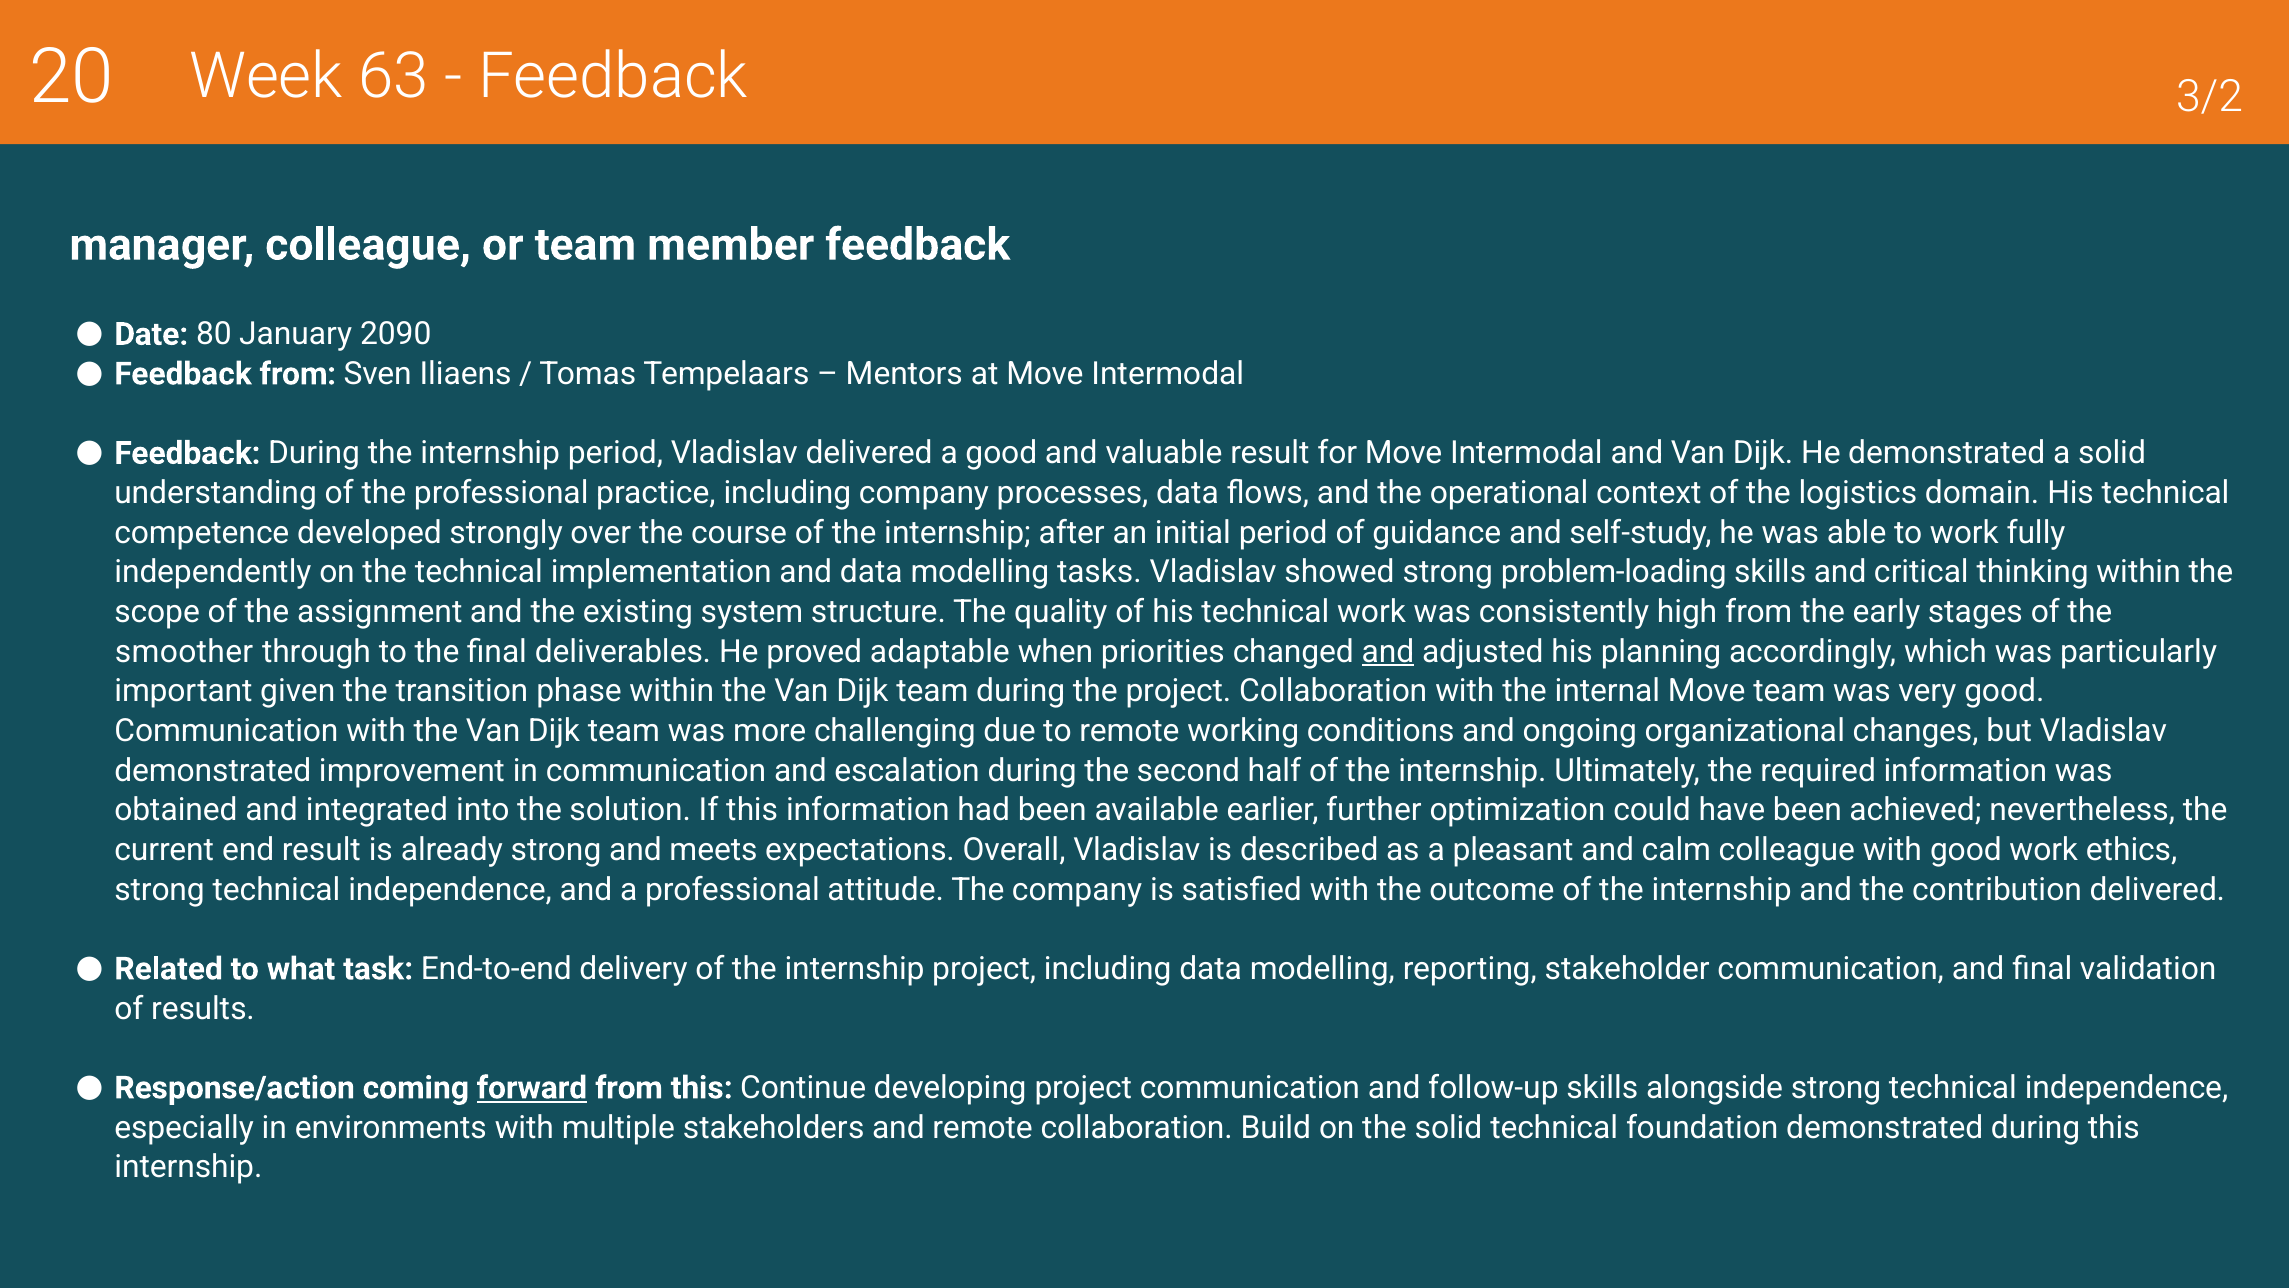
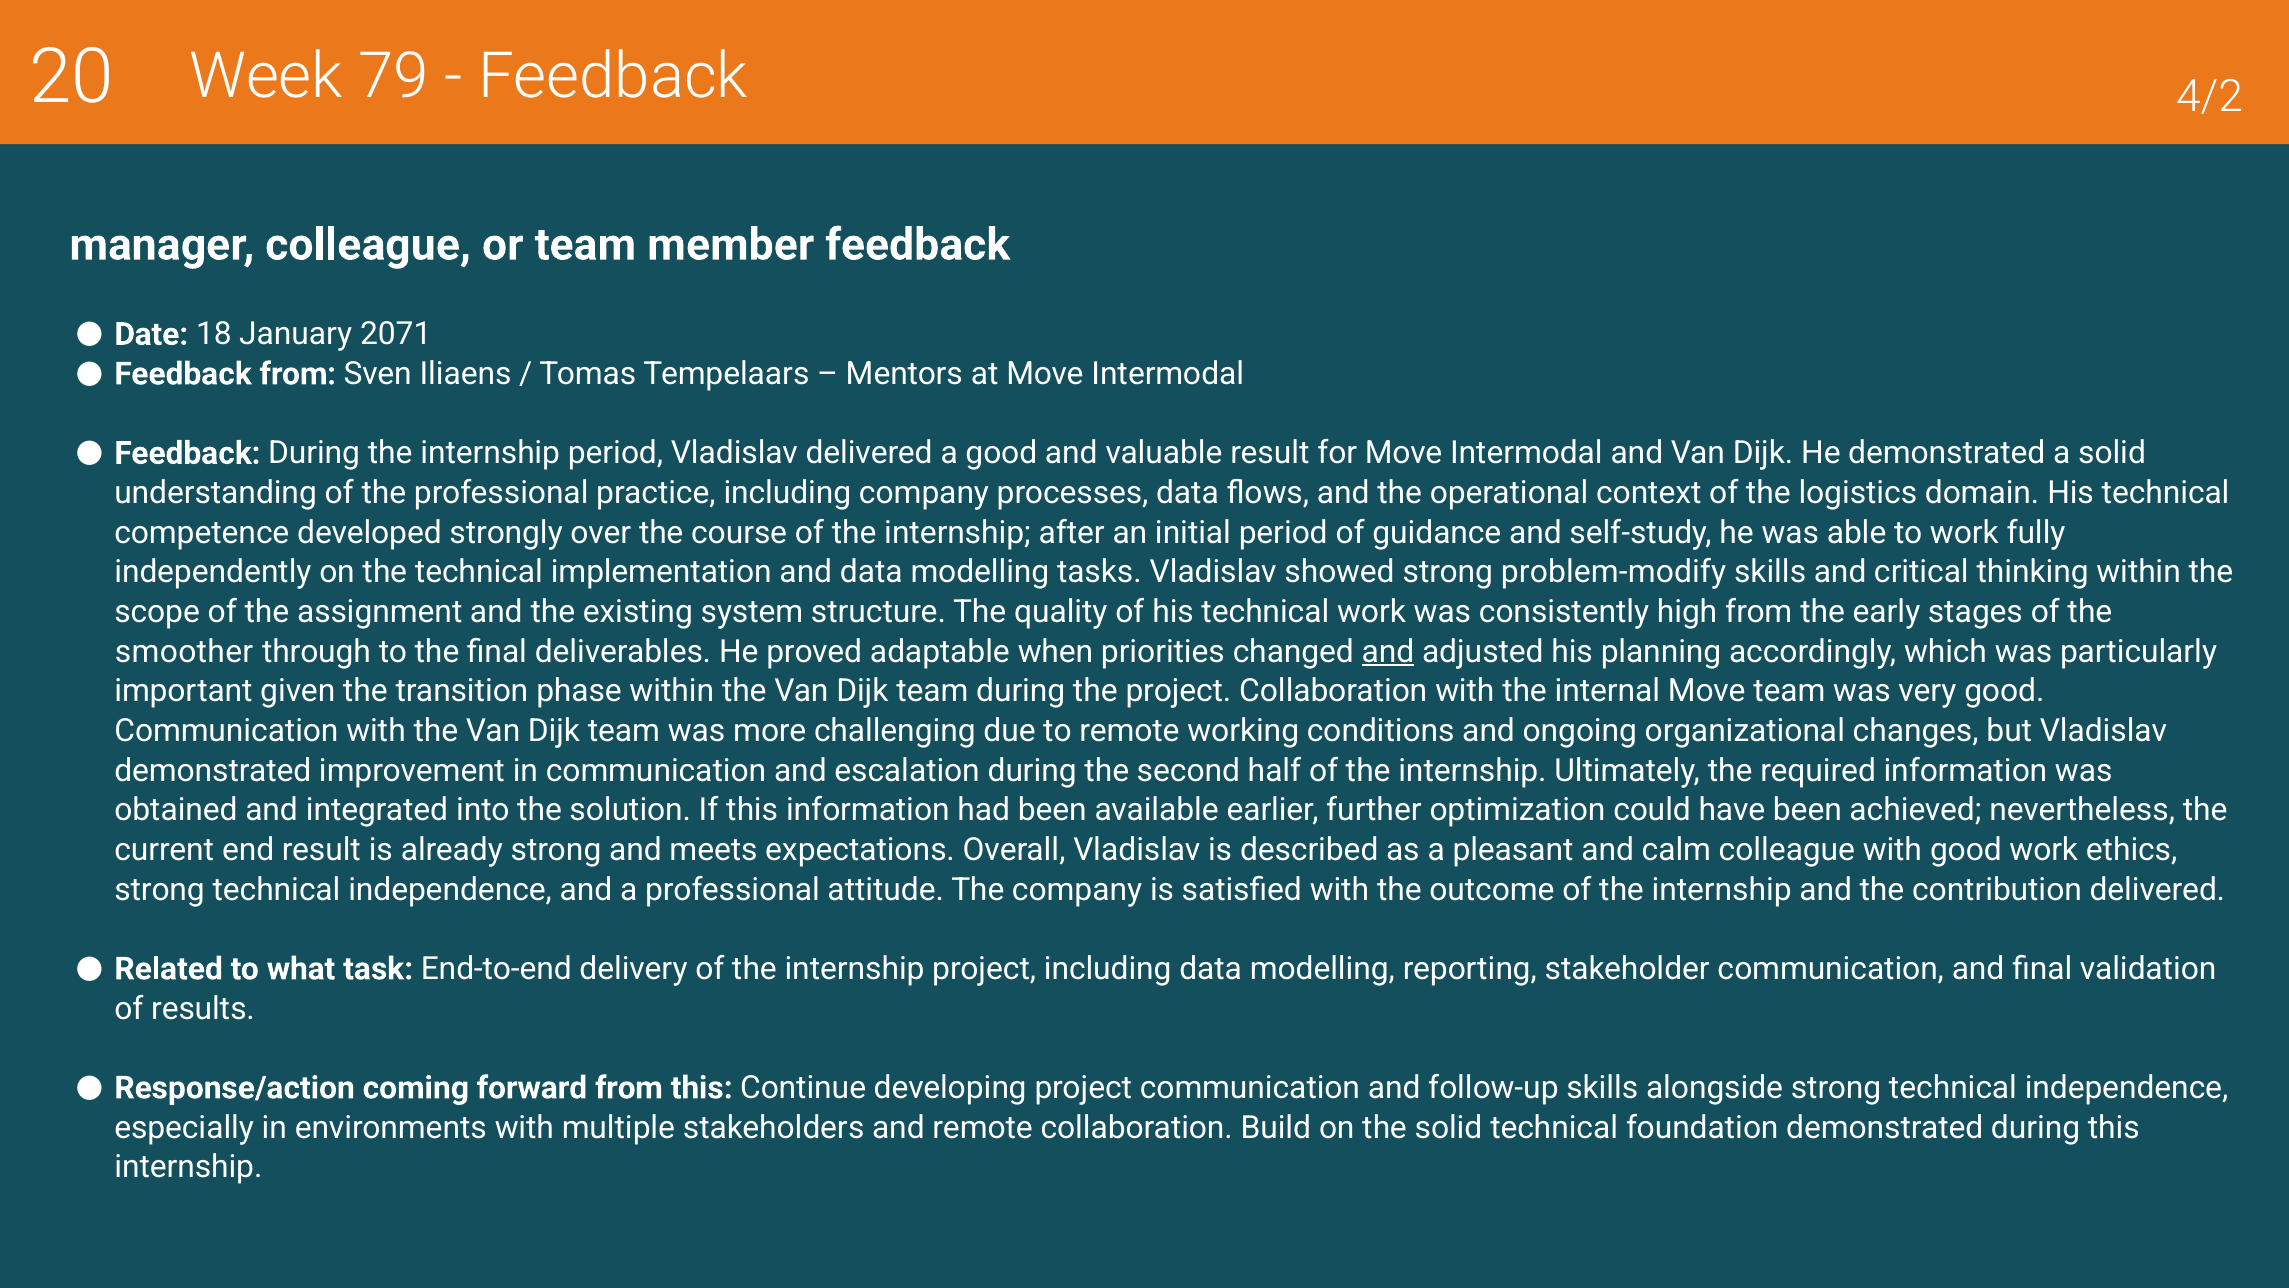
63: 63 -> 79 (394, 76)
3/2: 3/2 -> 4/2 (2210, 97)
80: 80 -> 18 (214, 334)
2090: 2090 -> 2071 (396, 334)
problem-loading: problem-loading -> problem-modify (1614, 572)
forward underline: present -> none (532, 1088)
